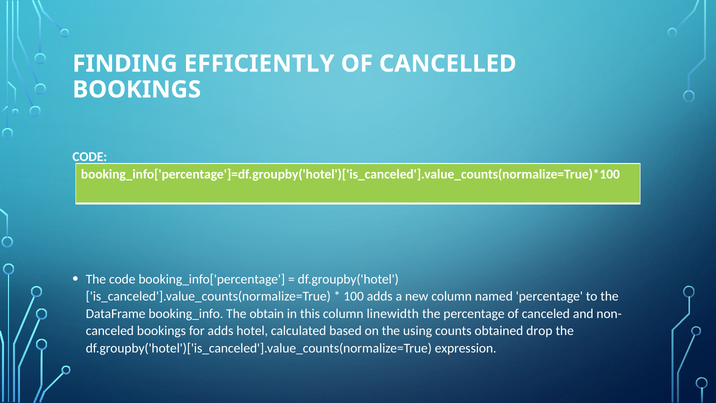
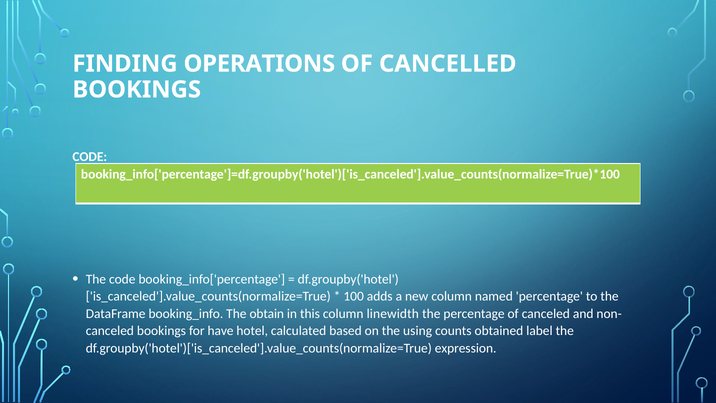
EFFICIENTLY: EFFICIENTLY -> OPERATIONS (259, 64)
for adds: adds -> have (221, 331)
drop: drop -> label (539, 331)
